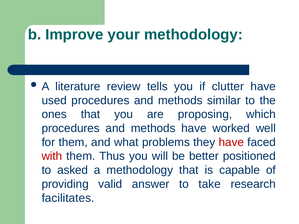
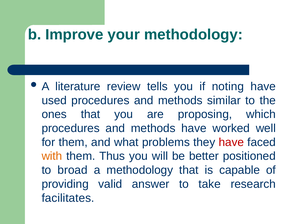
clutter: clutter -> noting (228, 87)
with colour: red -> orange (52, 156)
asked: asked -> broad (73, 170)
